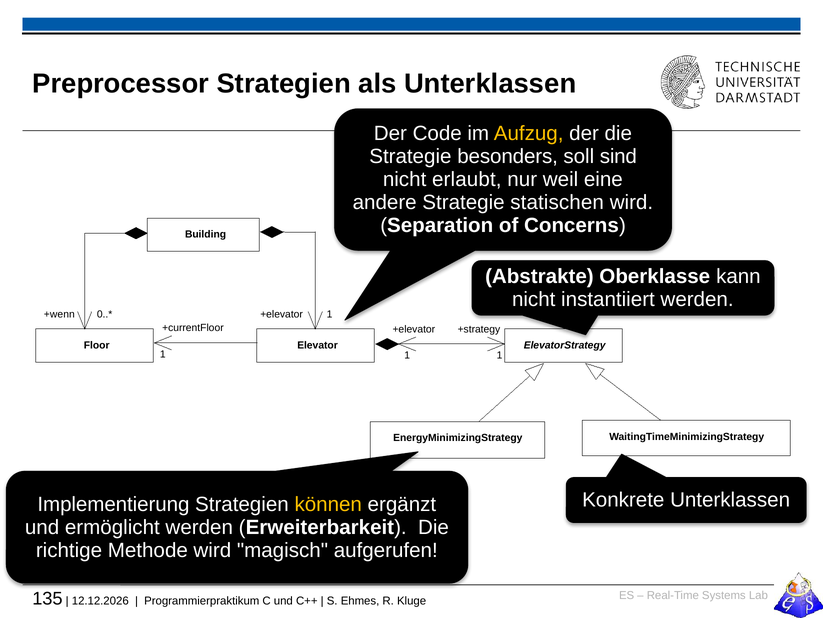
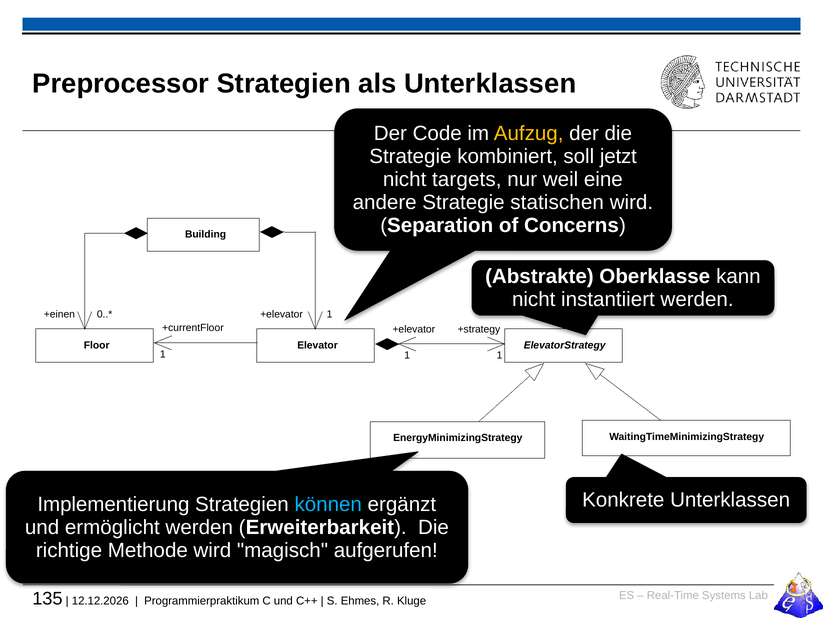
besonders: besonders -> kombiniert (508, 156)
sind: sind -> jetzt (618, 156)
erlaubt: erlaubt -> targets (467, 179)
+wenn: +wenn -> +einen (59, 314)
können colour: yellow -> light blue (328, 504)
